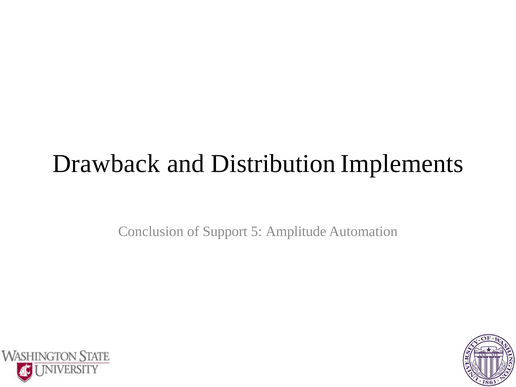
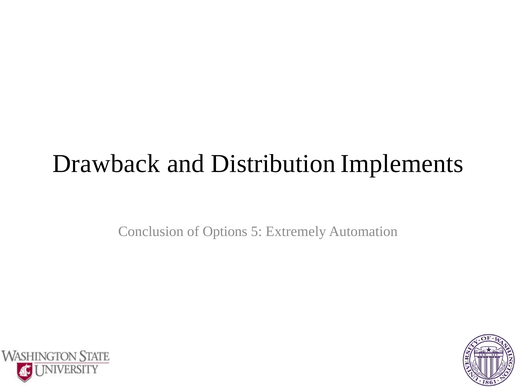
Support: Support -> Options (225, 231)
Amplitude: Amplitude -> Extremely (296, 231)
